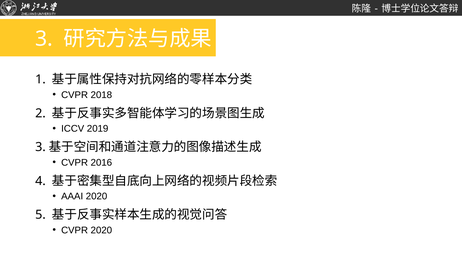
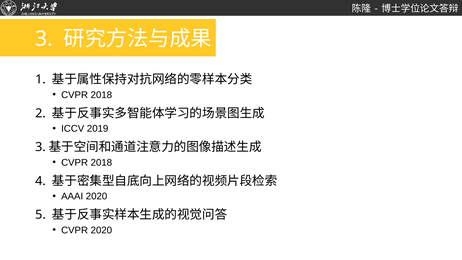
2016: 2016 -> 2018 (101, 162)
